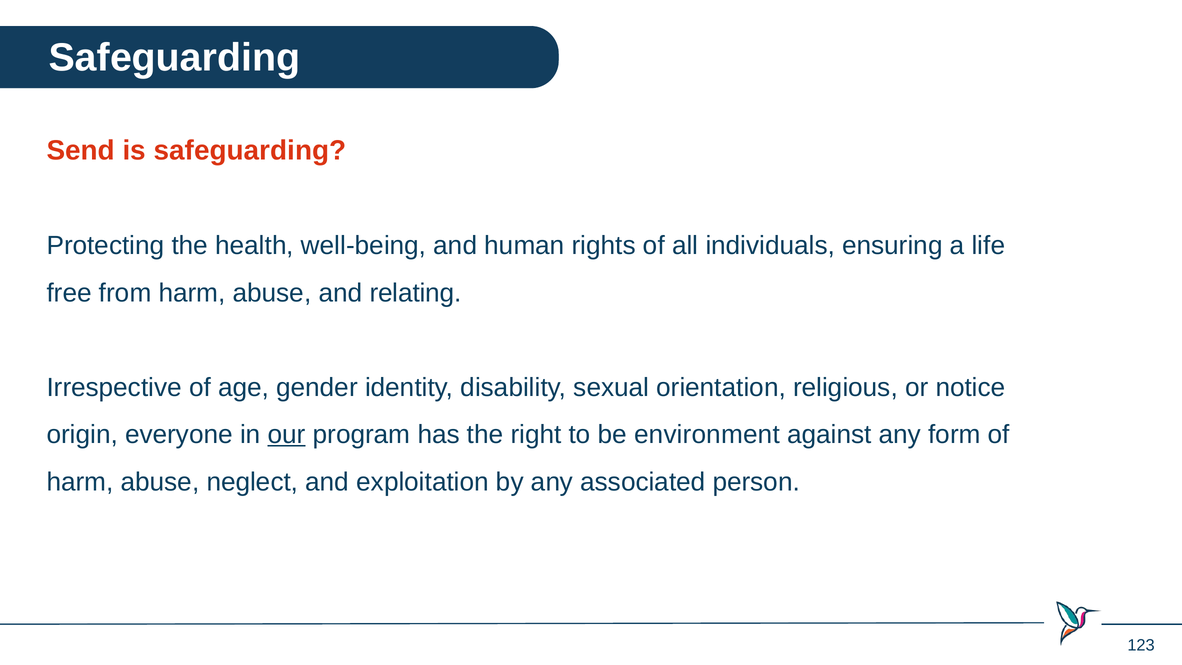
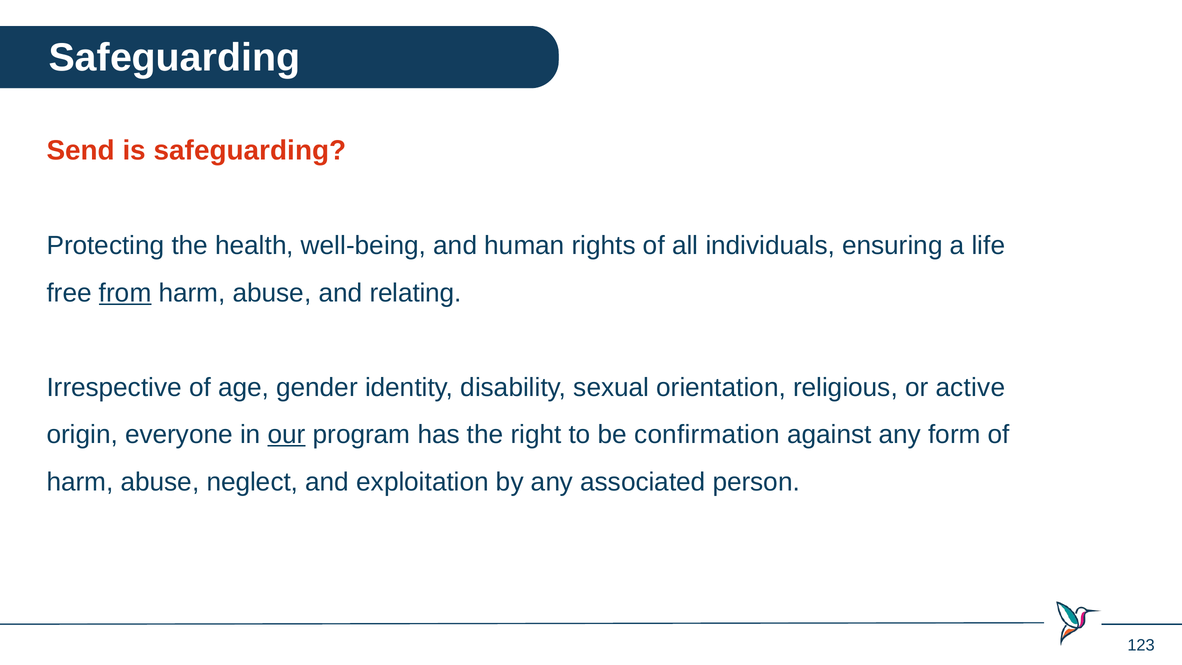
from underline: none -> present (125, 293)
notice: notice -> active (970, 387)
environment: environment -> confirmation (707, 435)
